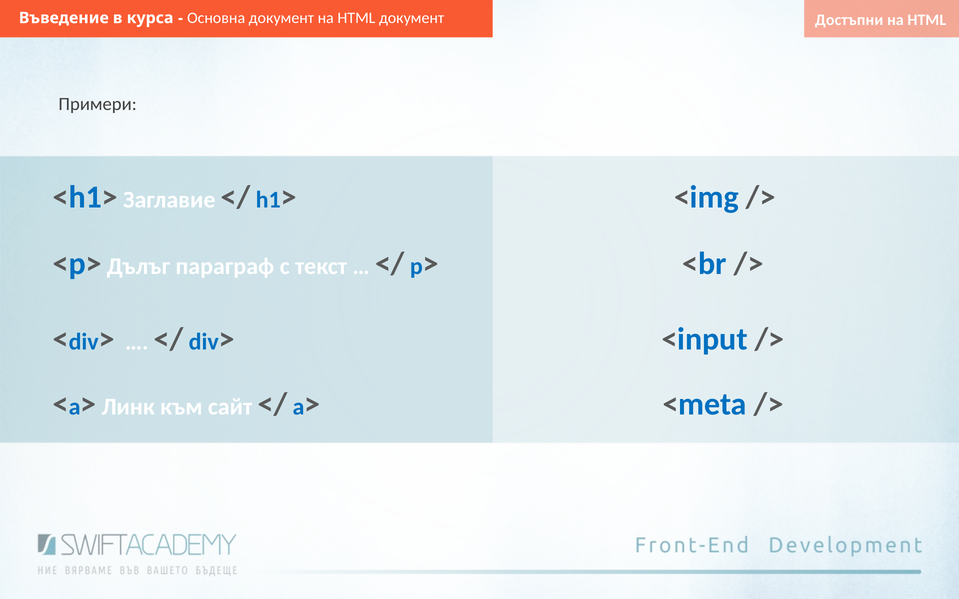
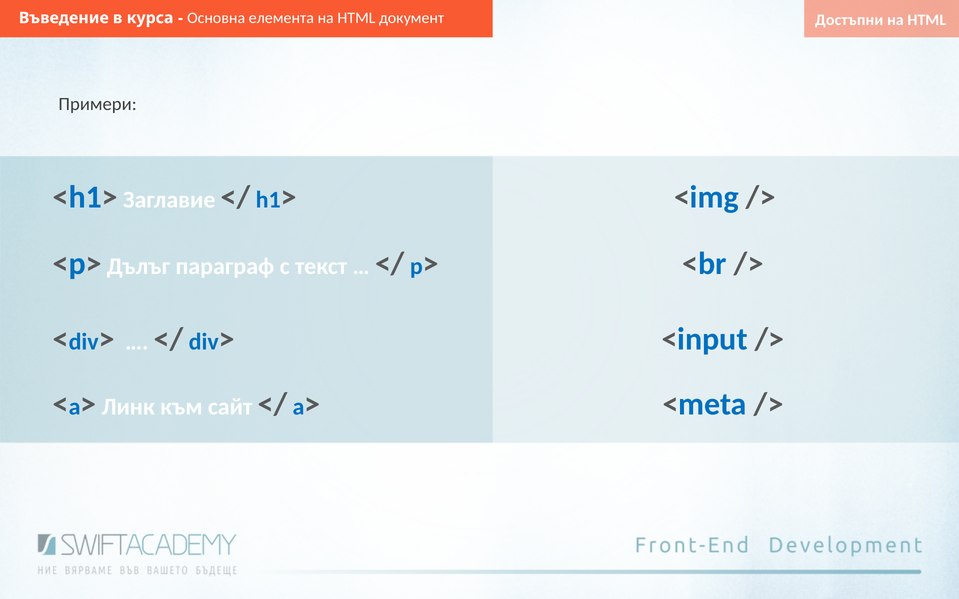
Основна документ: документ -> елемента (281, 18)
